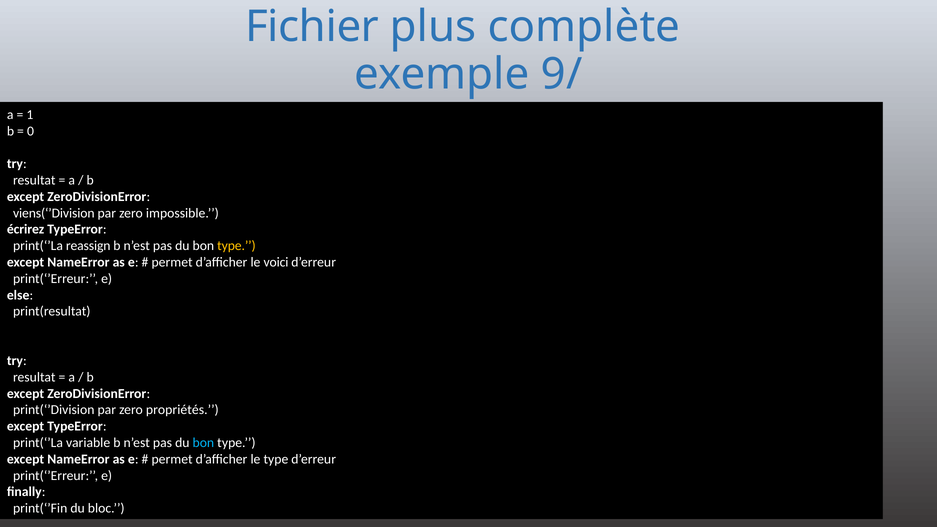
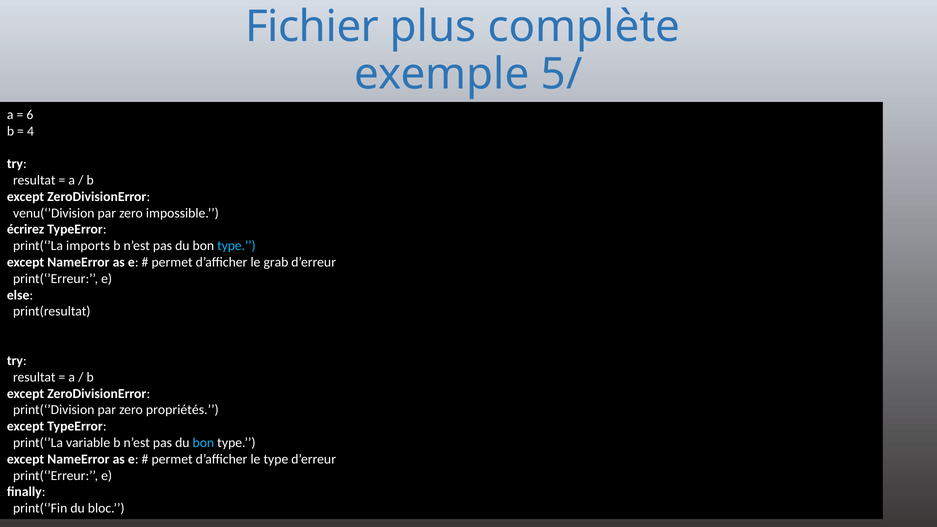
9/: 9/ -> 5/ (562, 74)
1: 1 -> 6 (30, 115)
0: 0 -> 4 (31, 131)
viens(‘’Division: viens(‘’Division -> venu(‘’Division (54, 213)
reassign: reassign -> imports (88, 246)
type colour: yellow -> light blue (236, 246)
voici: voici -> grab (276, 262)
